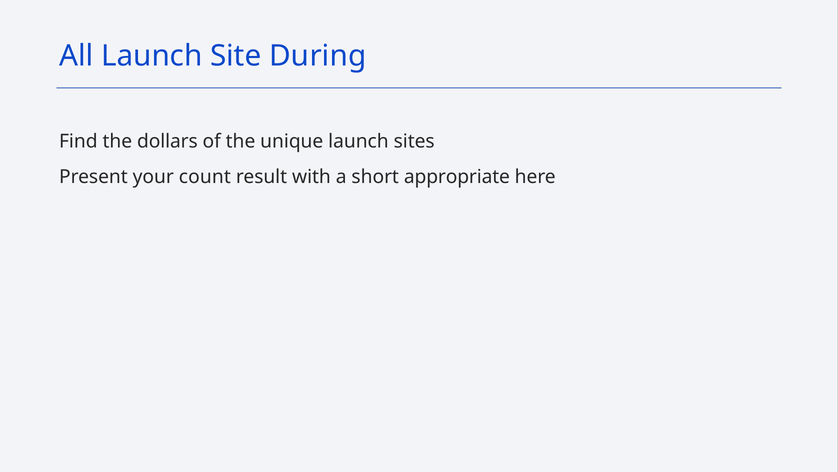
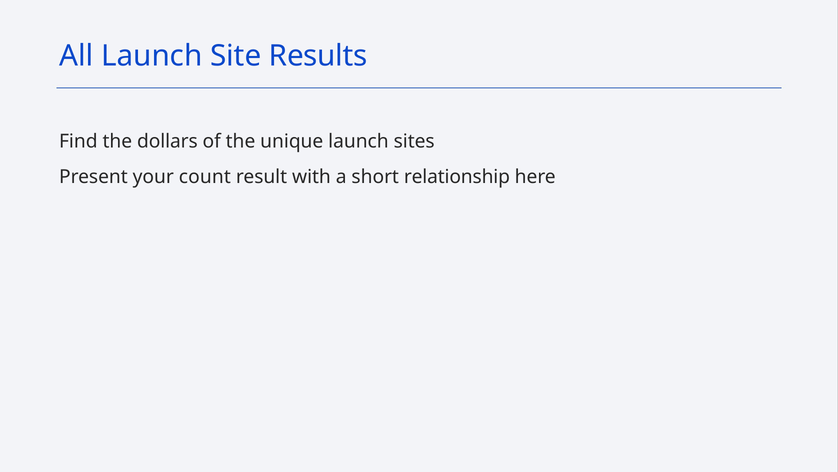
During: During -> Results (318, 56)
appropriate: appropriate -> relationship (457, 177)
